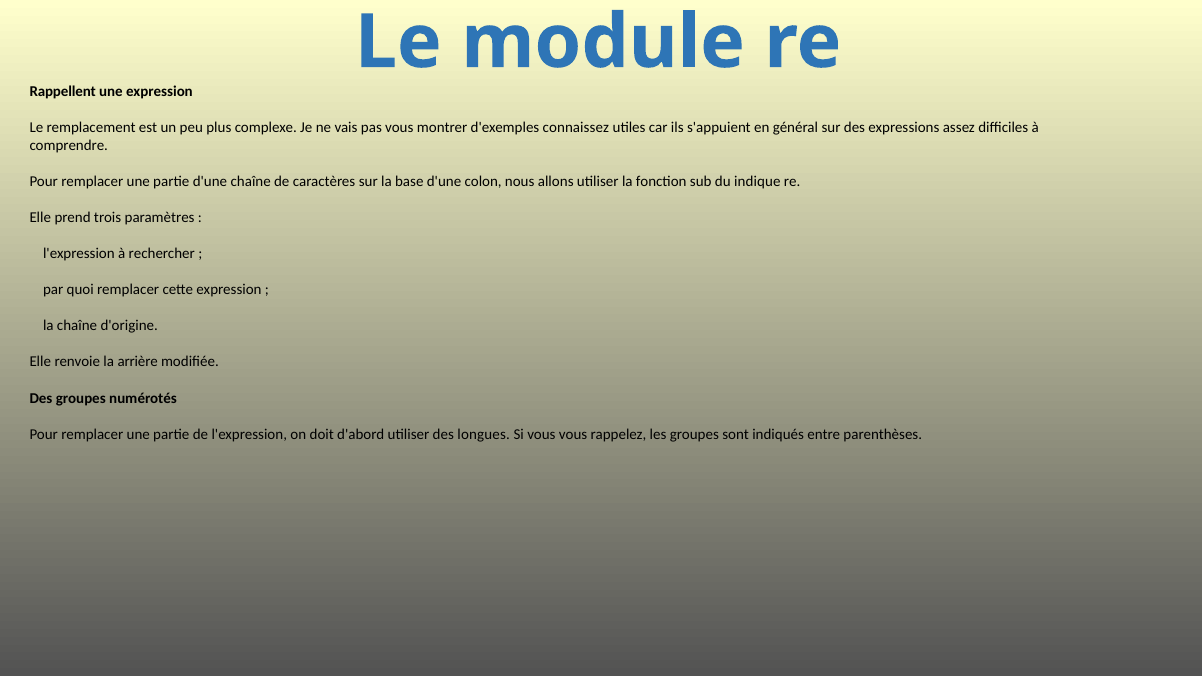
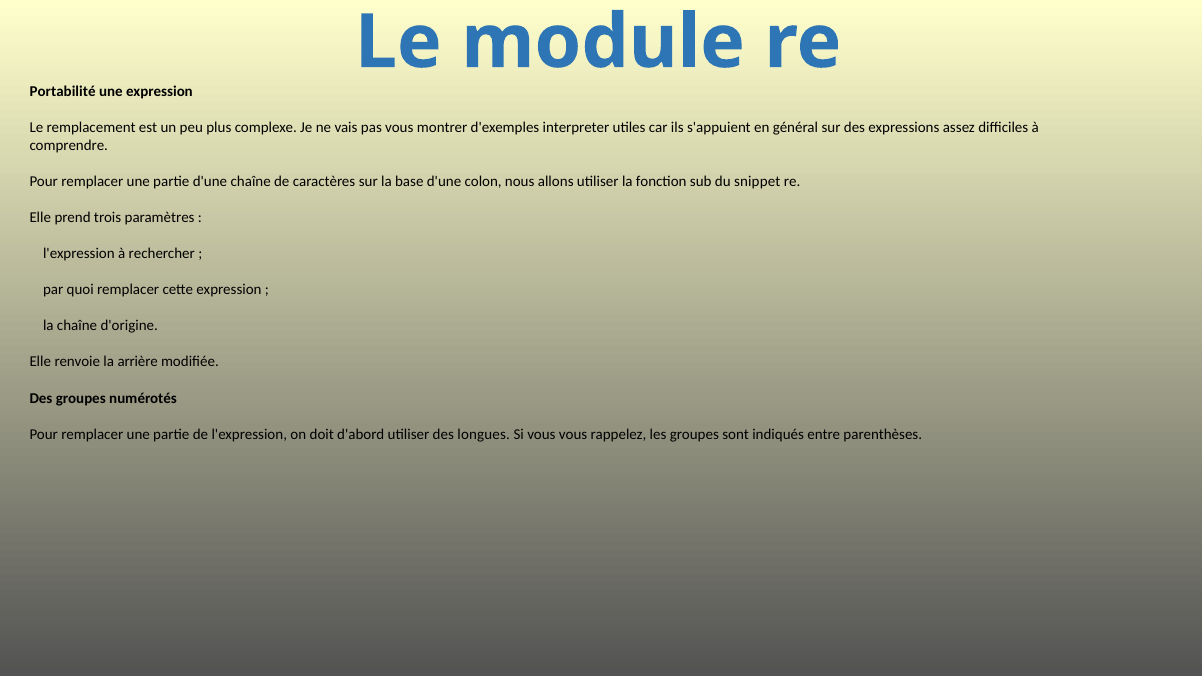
Rappellent: Rappellent -> Portabilité (63, 92)
connaissez: connaissez -> interpreter (576, 128)
indique: indique -> snippet (757, 182)
